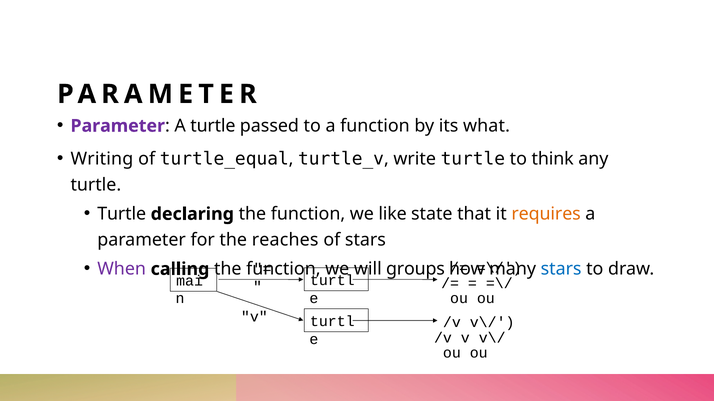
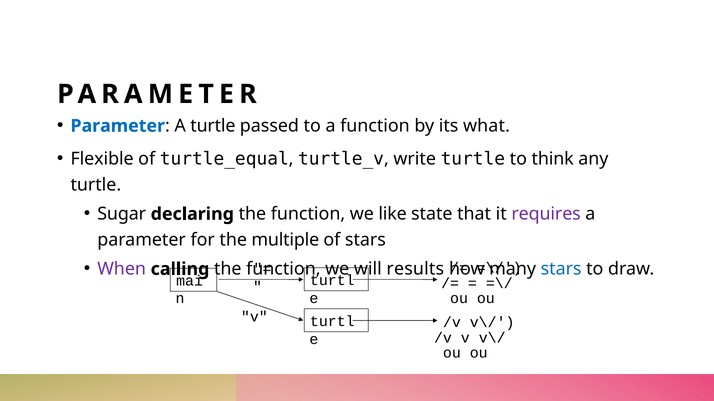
Parameter colour: purple -> blue (118, 126)
Writing: Writing -> Flexible (102, 159)
Turtle: Turtle -> Sugar (122, 214)
requires colour: orange -> purple (546, 214)
reaches: reaches -> multiple (285, 240)
groups: groups -> results (415, 269)
